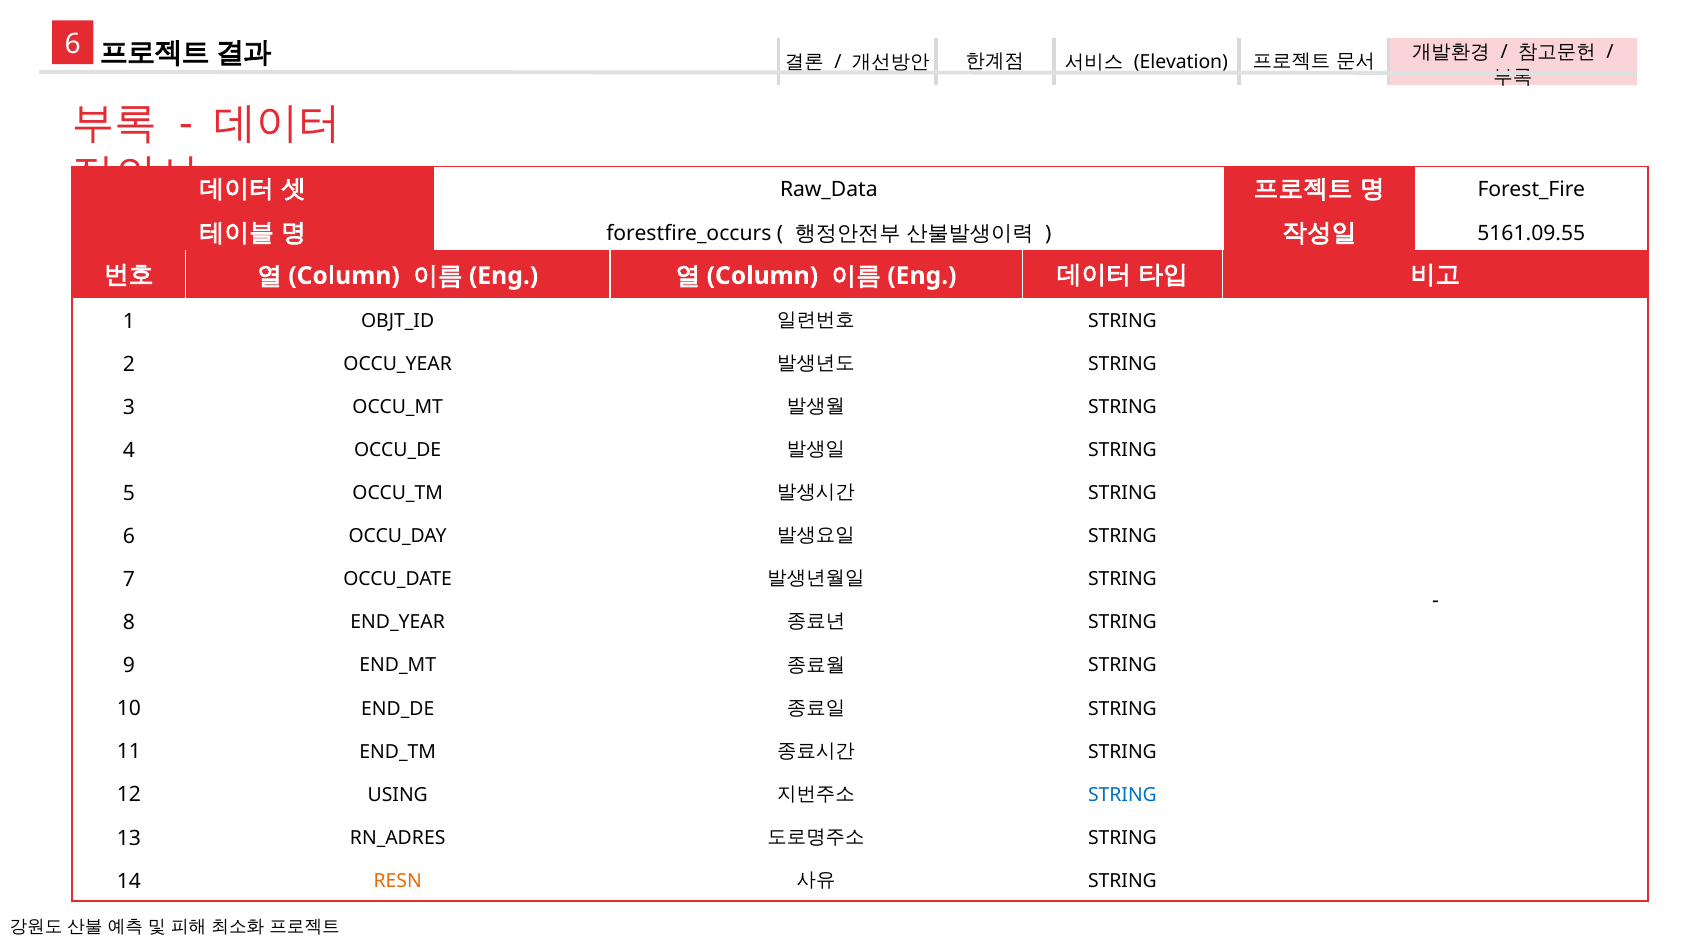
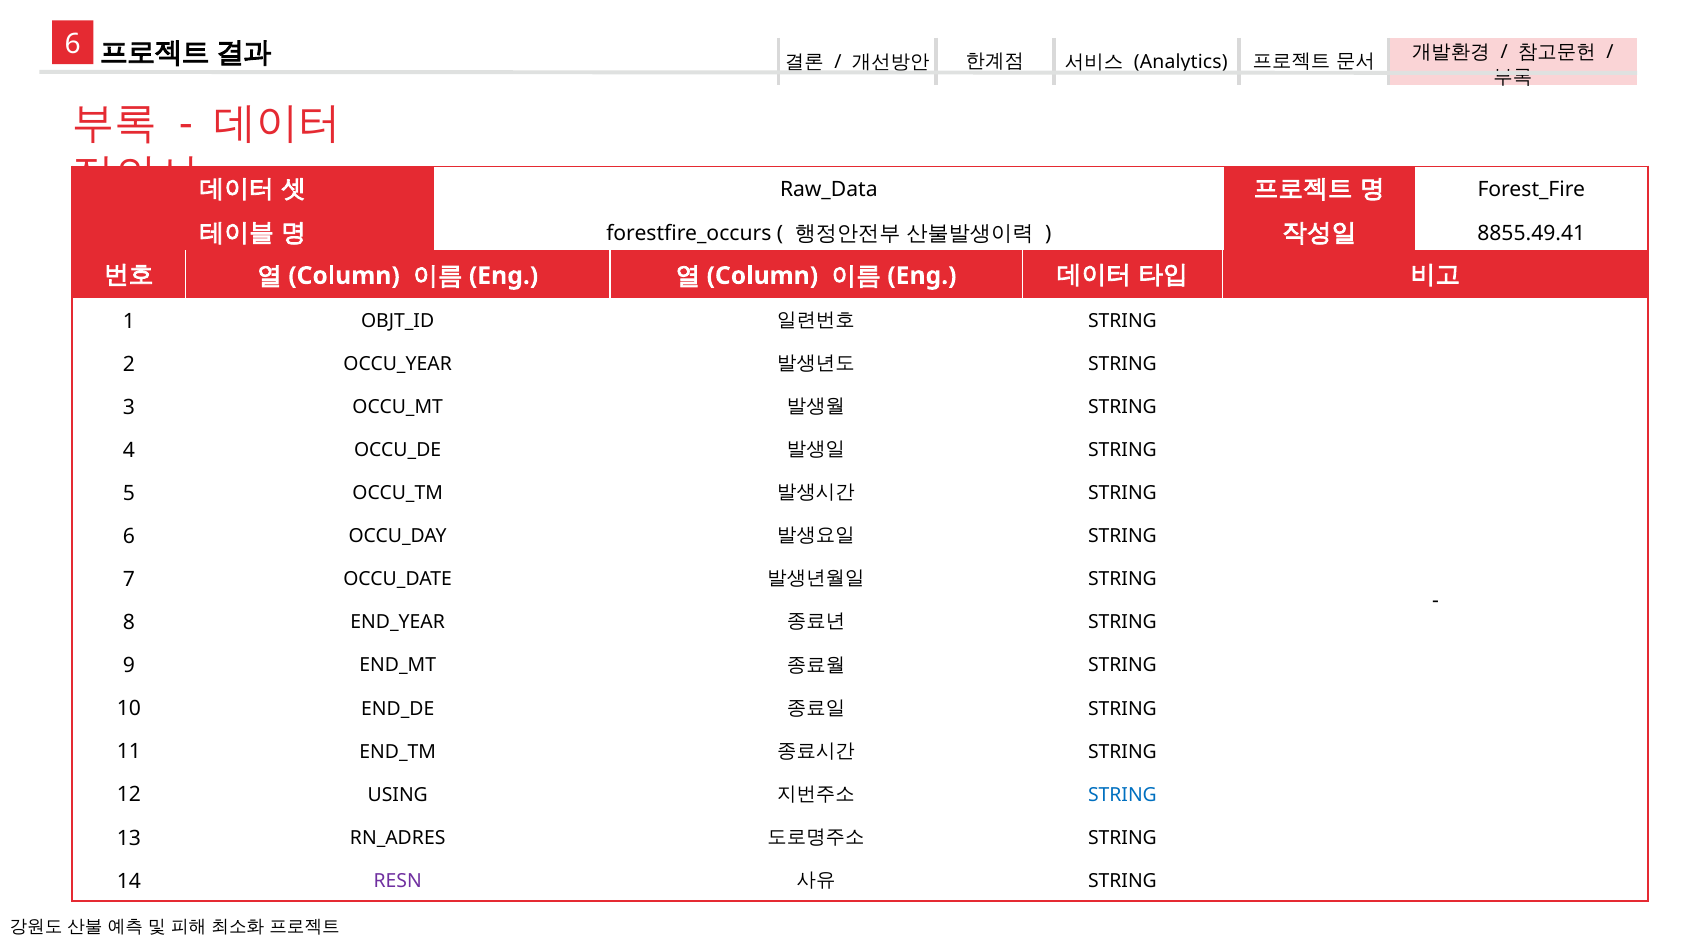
Elevation: Elevation -> Analytics (1181, 62)
5161.09.55: 5161.09.55 -> 8855.49.41 (1531, 234)
RESN colour: orange -> purple (398, 881)
